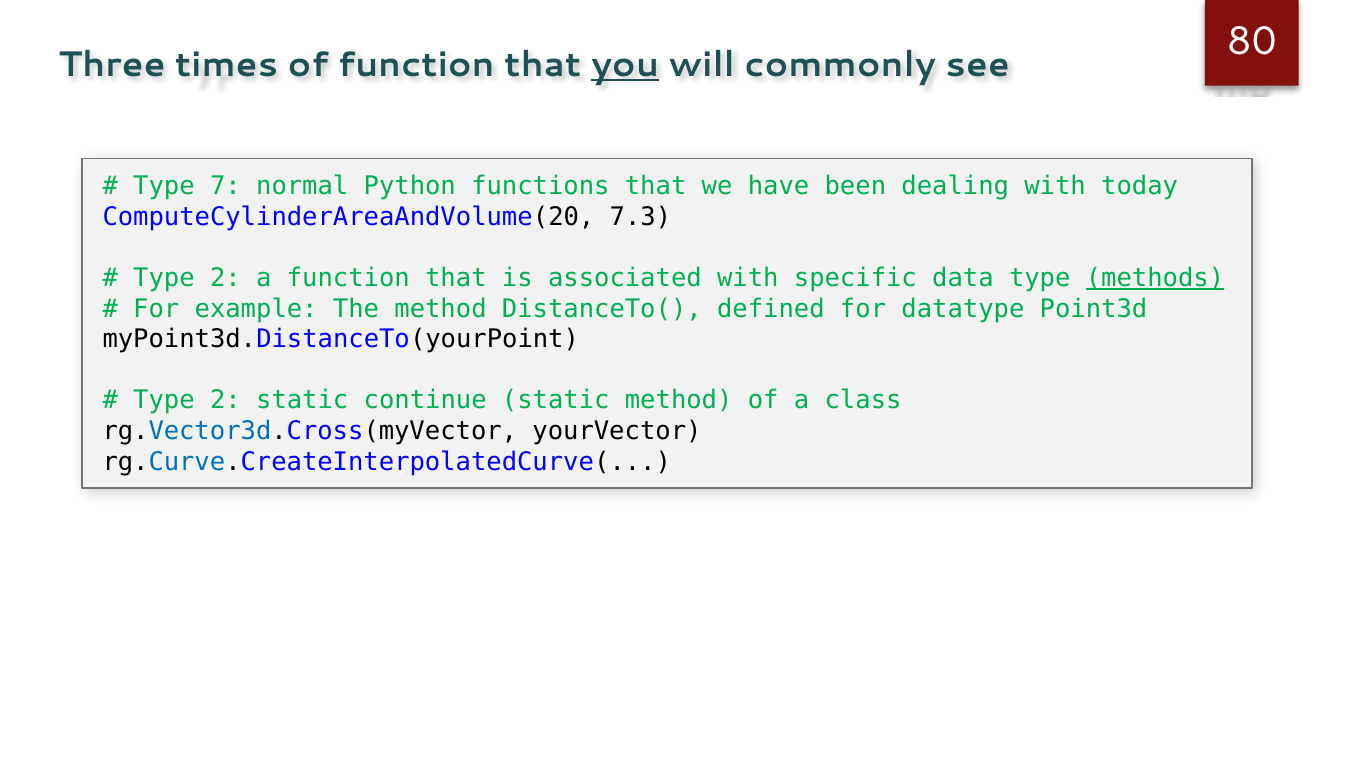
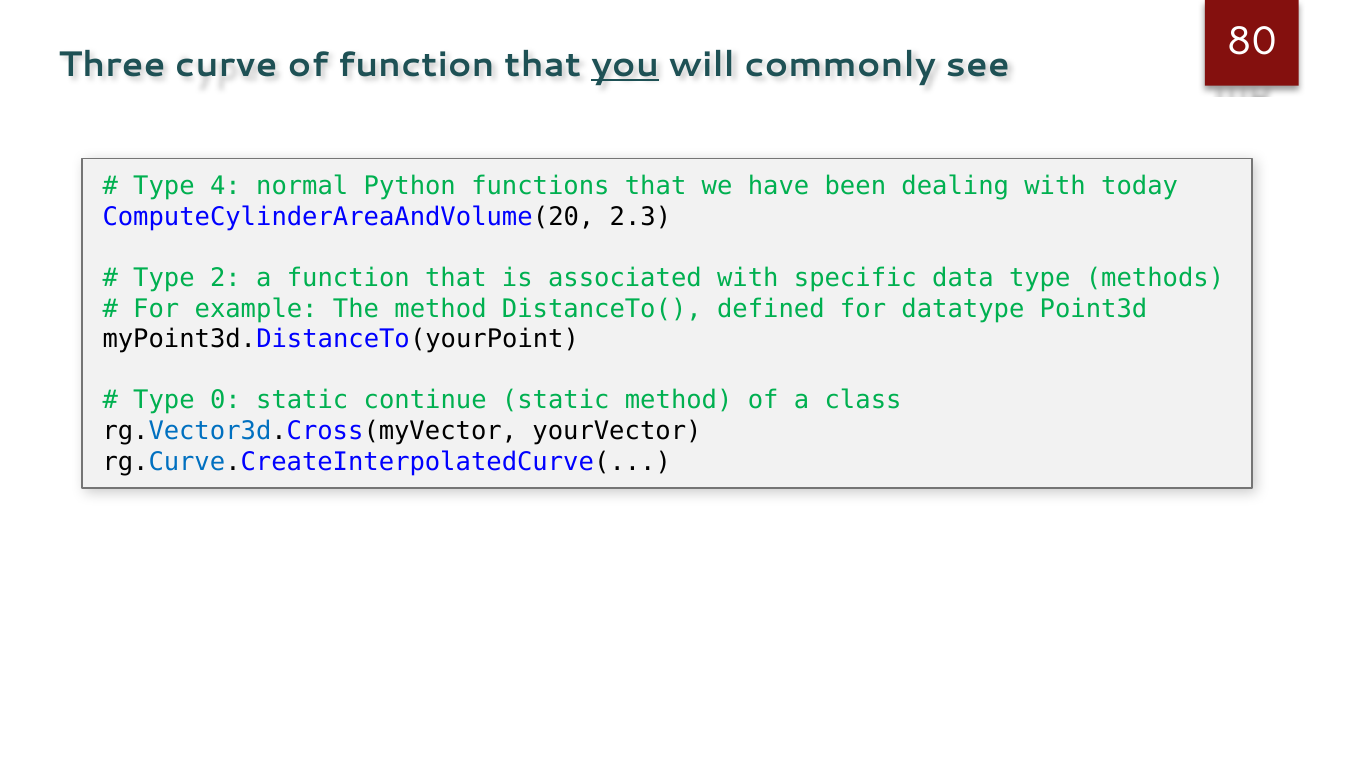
times: times -> curve (226, 65)
7: 7 -> 4 (225, 186)
7.3: 7.3 -> 2.3 (640, 217)
methods underline: present -> none (1155, 278)
2: 2 -> 0 (225, 401)
